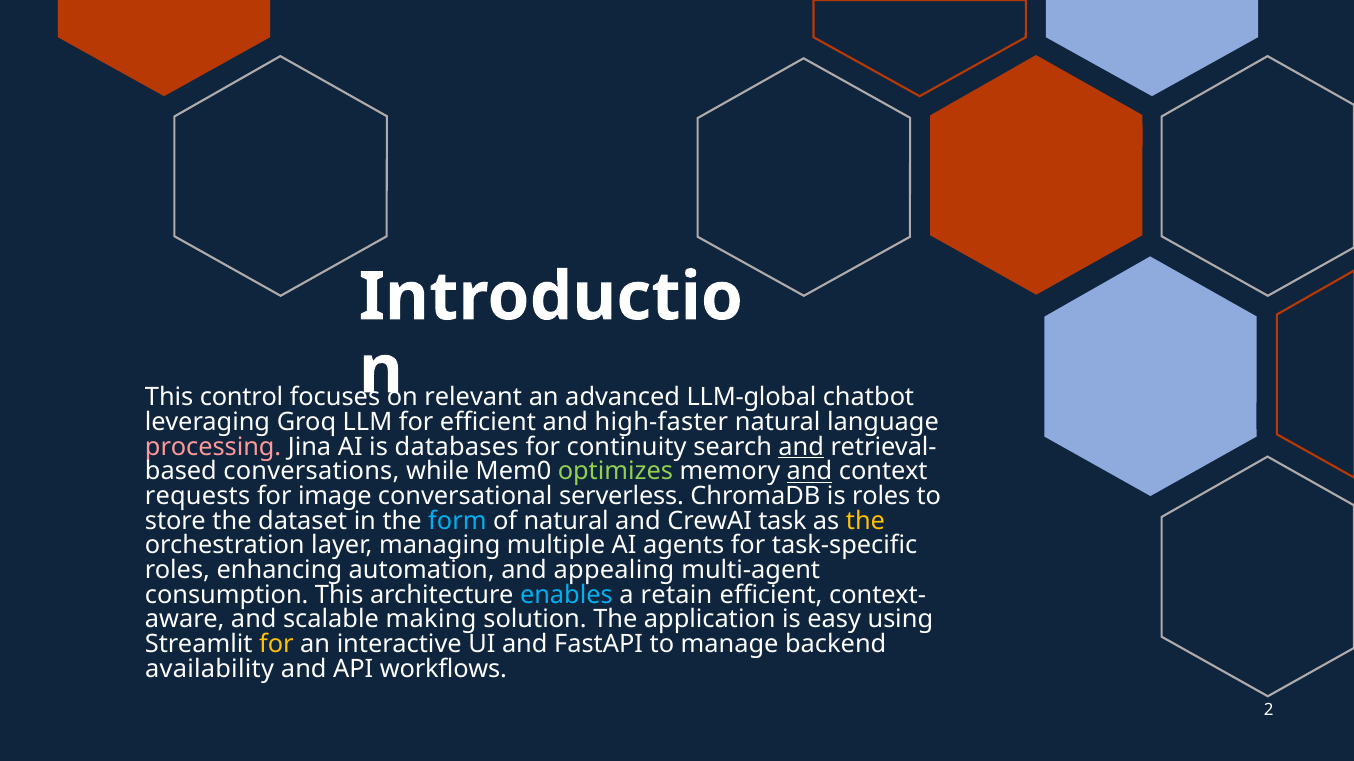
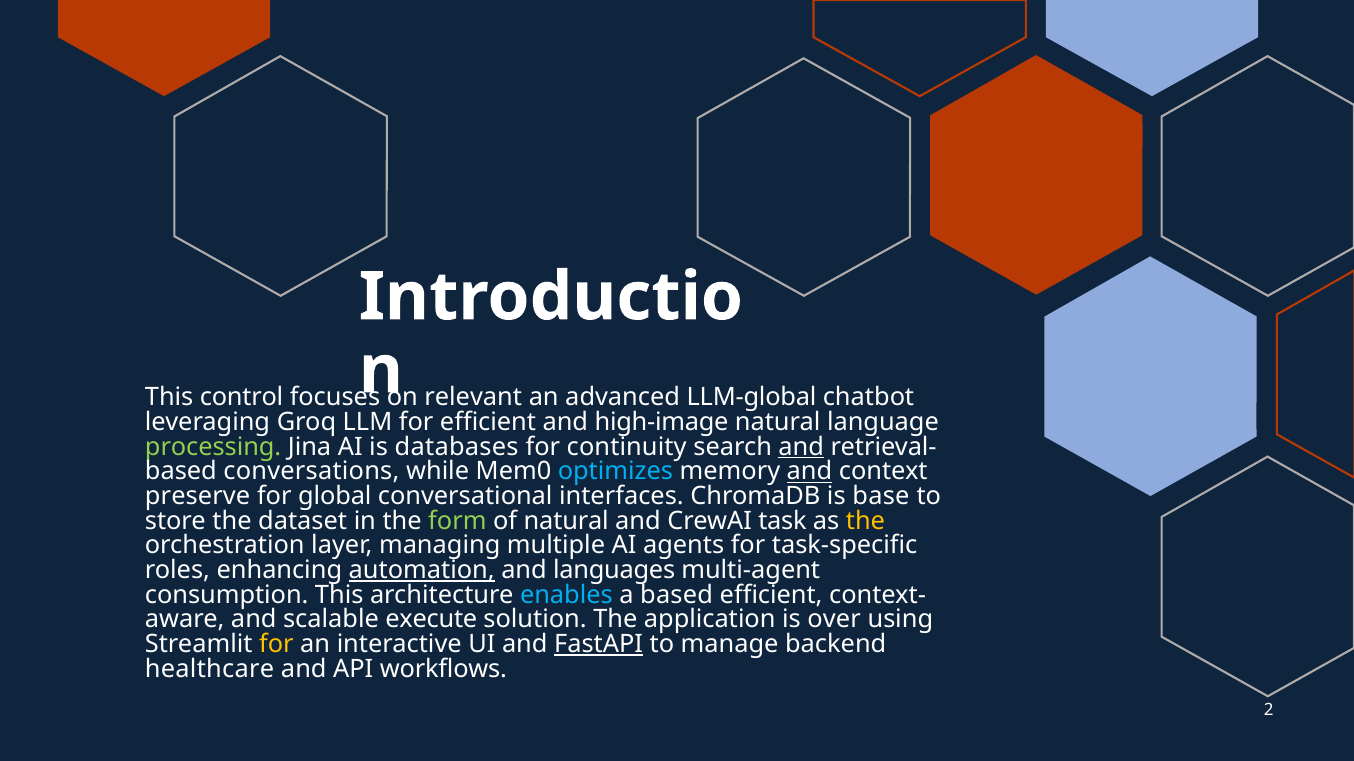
high-faster: high-faster -> high-image (662, 423)
processing colour: pink -> light green (213, 447)
optimizes colour: light green -> light blue (615, 472)
requests: requests -> preserve (198, 497)
image: image -> global (335, 497)
serverless: serverless -> interfaces (621, 497)
is roles: roles -> base (881, 497)
form colour: light blue -> light green (457, 521)
automation underline: none -> present (422, 571)
appealing: appealing -> languages (614, 571)
a retain: retain -> based (677, 595)
making: making -> execute (431, 620)
easy: easy -> over (834, 620)
FastAPI underline: none -> present (599, 645)
availability: availability -> healthcare (210, 669)
